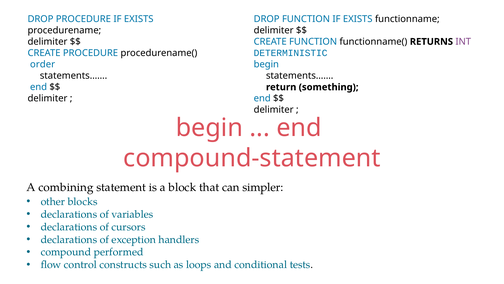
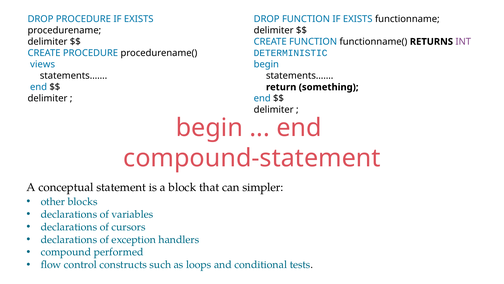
order: order -> views (43, 64)
combining: combining -> conceptual (66, 187)
